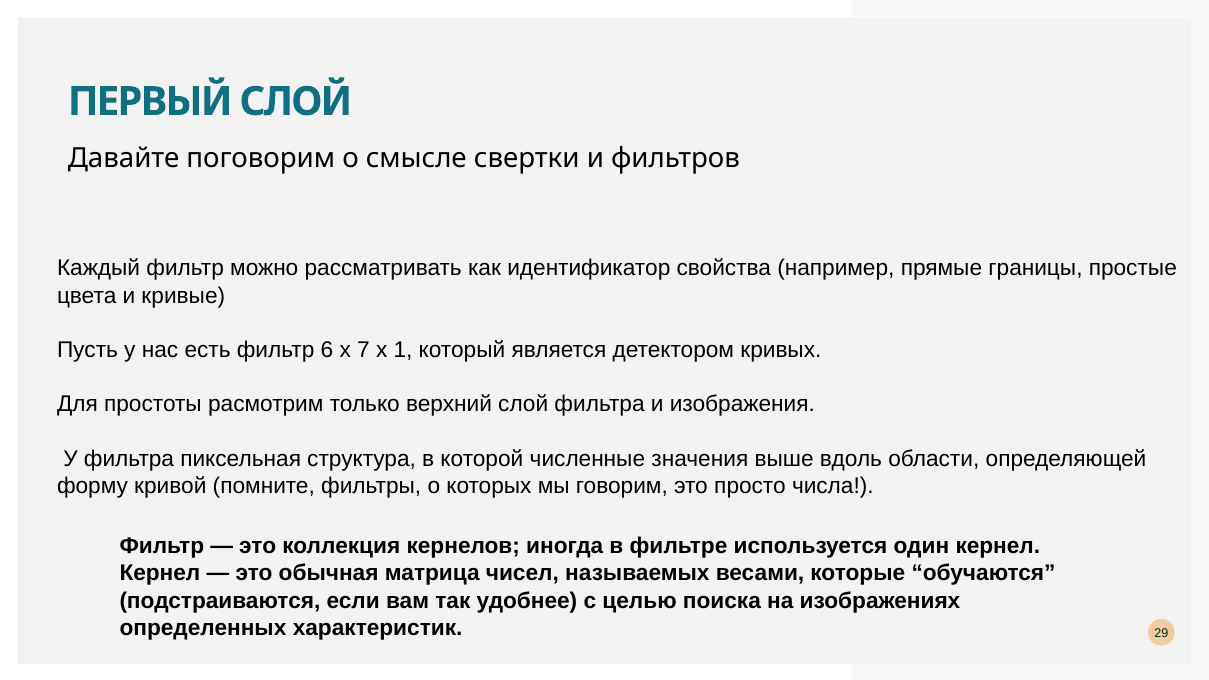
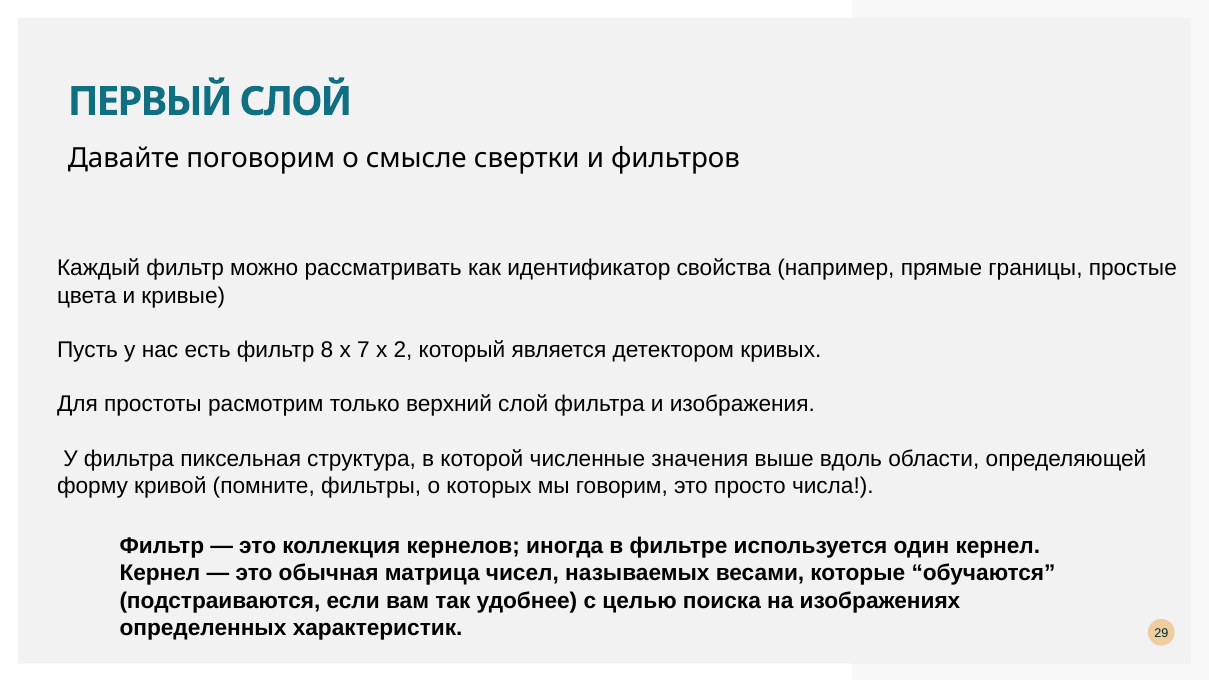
6: 6 -> 8 (327, 350)
1: 1 -> 2 (403, 350)
